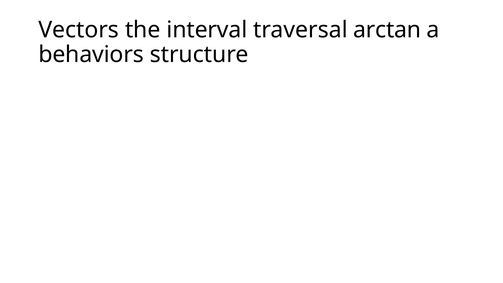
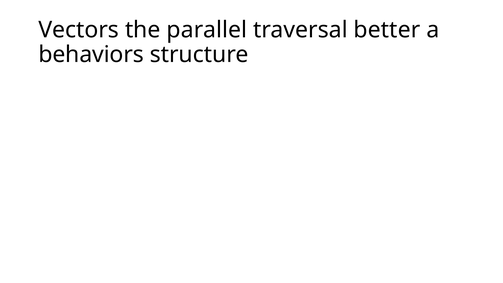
interval: interval -> parallel (207, 30)
arctan: arctan -> better (387, 30)
